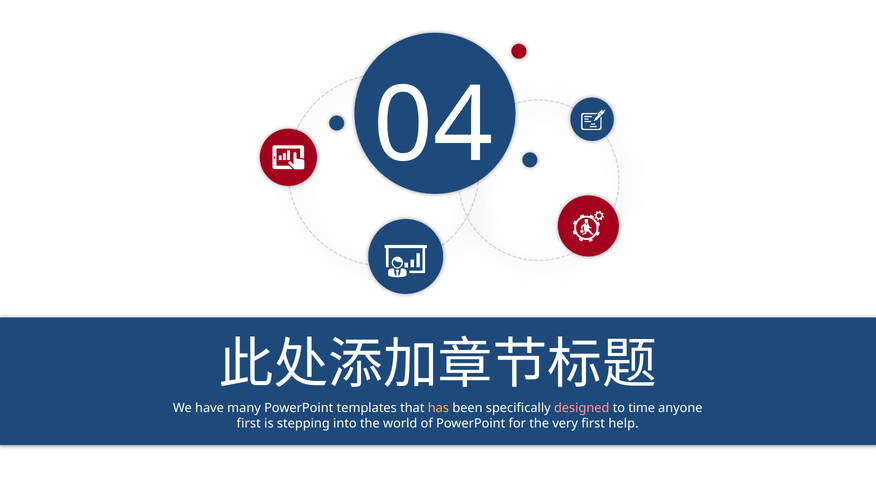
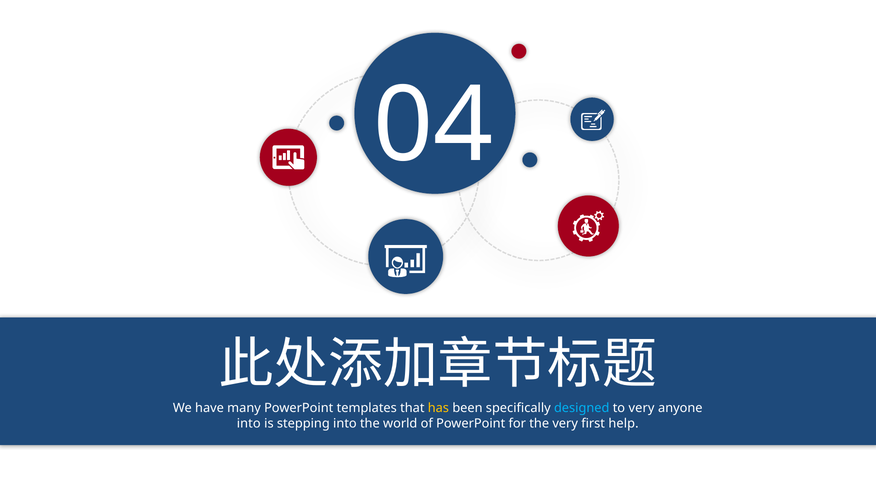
designed colour: pink -> light blue (582, 408)
to time: time -> very (642, 408)
first: first -> into (249, 423)
